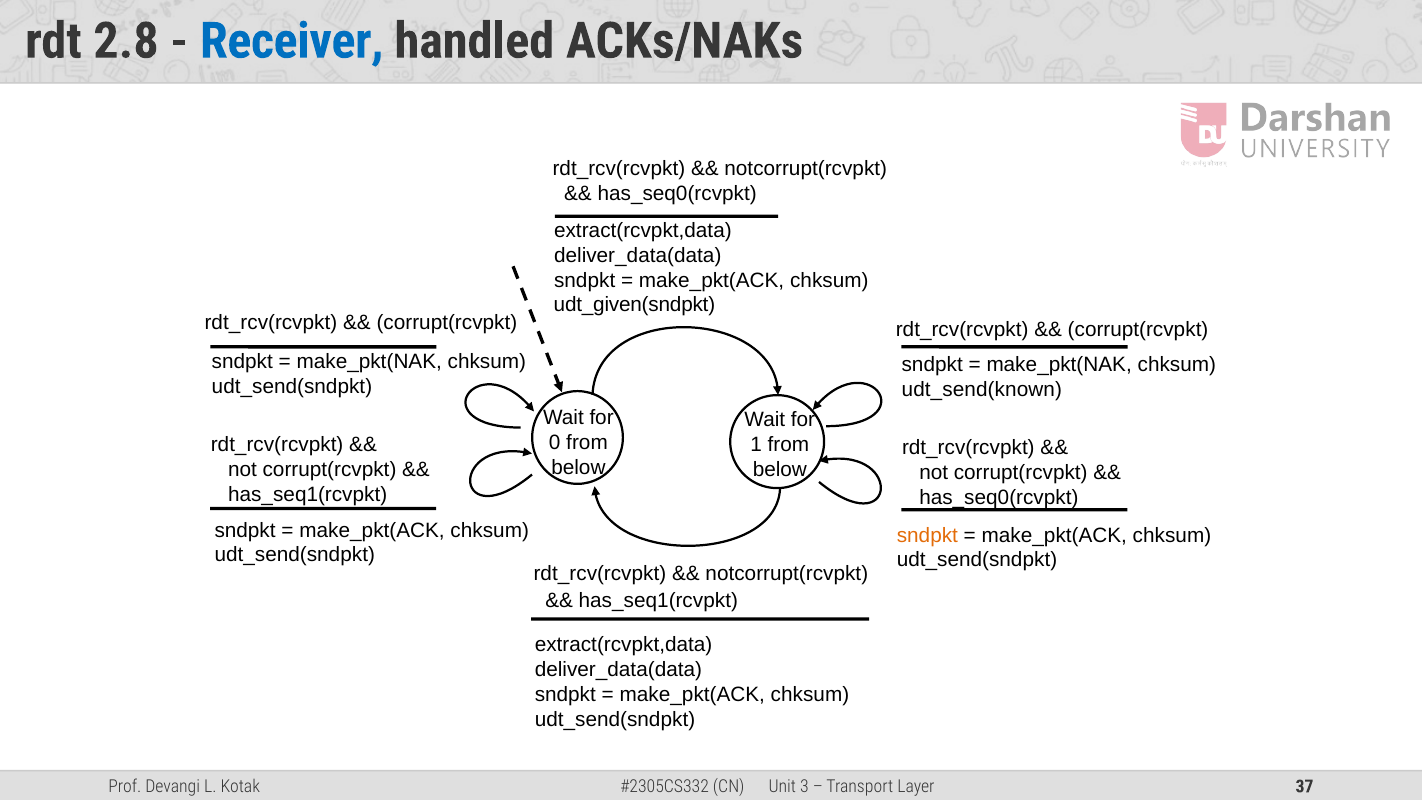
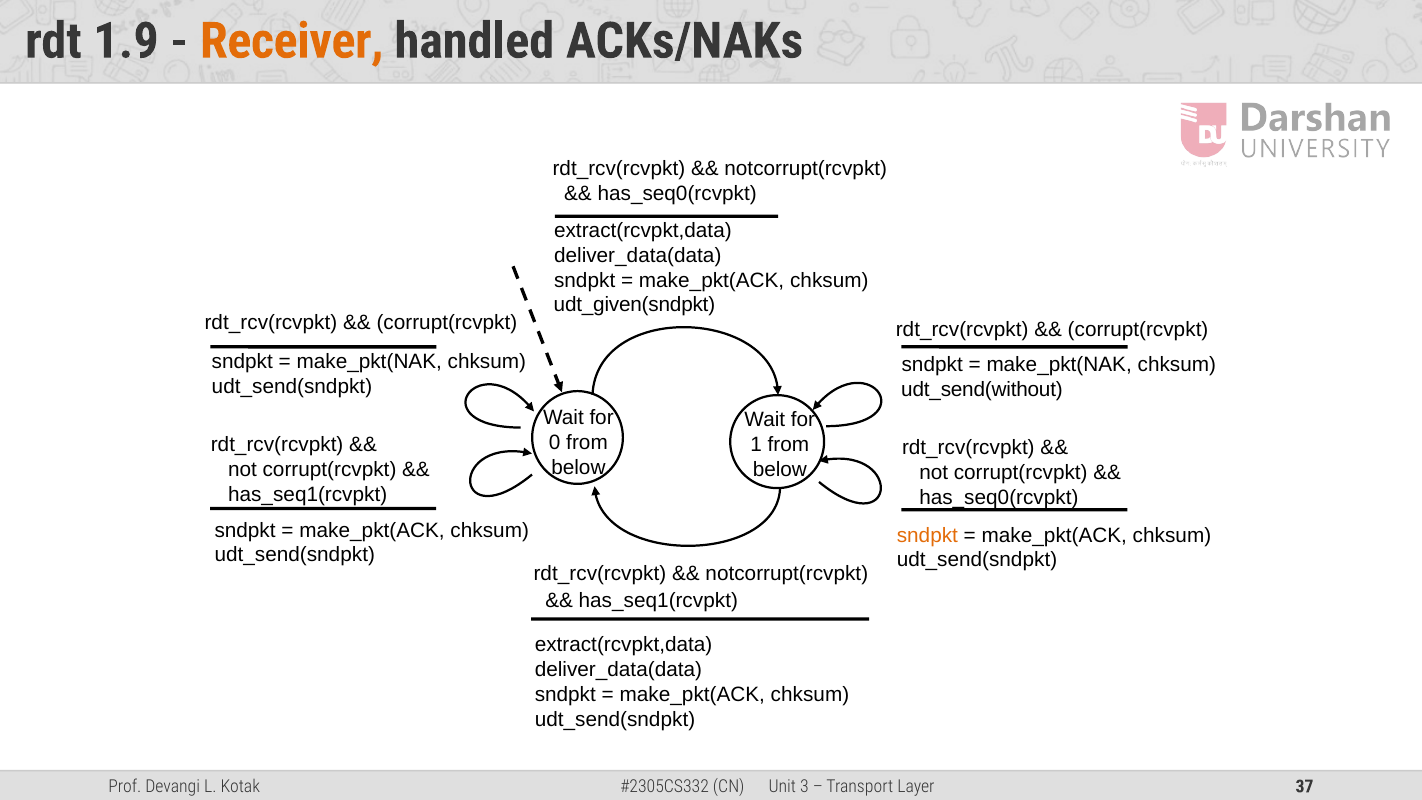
2.8: 2.8 -> 1.9 (126, 41)
Receiver colour: blue -> orange (292, 41)
udt_send(known: udt_send(known -> udt_send(without (982, 389)
